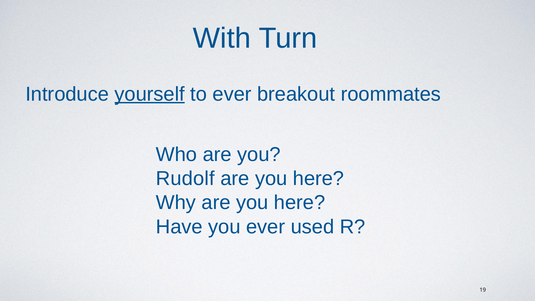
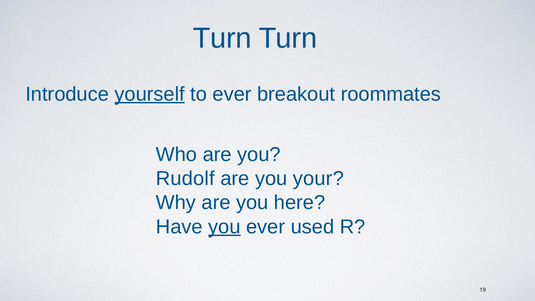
With: With -> Turn (222, 38)
here: here -> your (318, 179)
you underline: none -> present (224, 227)
